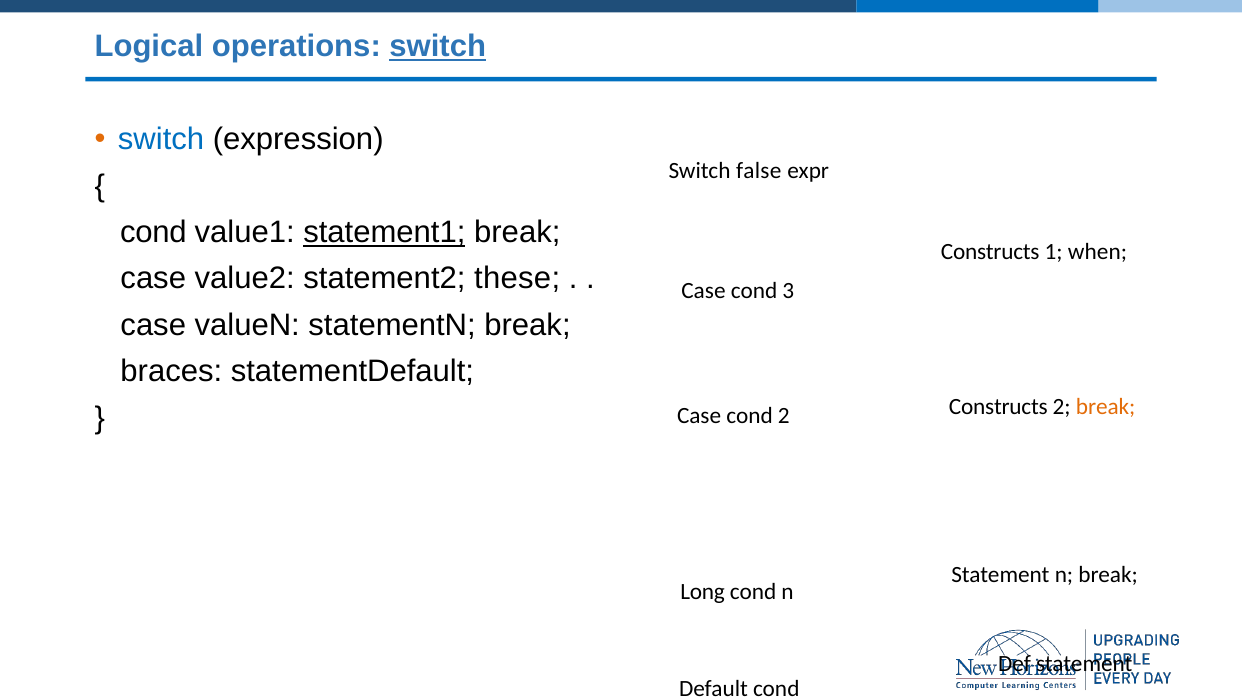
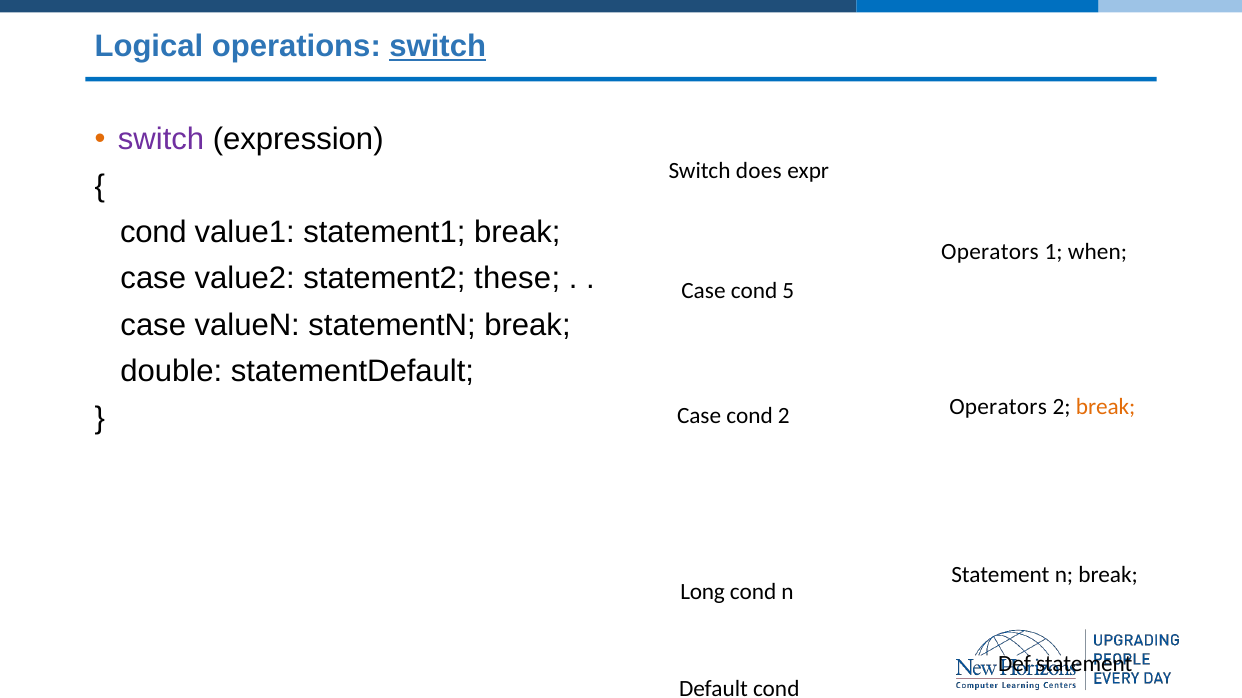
switch colour: blue -> purple (161, 140)
false: false -> does (759, 171)
statement1 underline: present -> none (384, 232)
Constructs: Constructs -> Operators (990, 253)
3: 3 -> 5 (788, 291)
braces: braces -> double (171, 372)
Constructs: Constructs -> Operators (998, 407)
